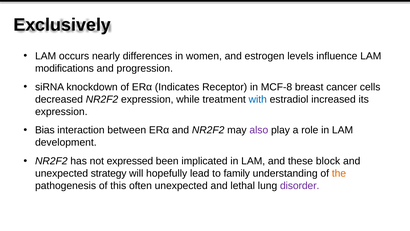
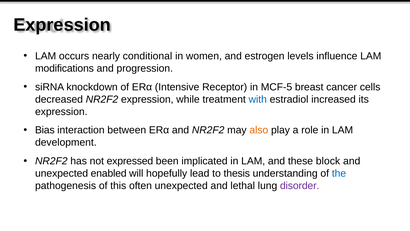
Exclusively: Exclusively -> Expression (62, 25)
differences: differences -> conditional (148, 56)
Indicates: Indicates -> Intensive (177, 87)
MCF-8: MCF-8 -> MCF-5 (276, 87)
also colour: purple -> orange (259, 130)
strategy: strategy -> enabled (109, 173)
family: family -> thesis (237, 173)
the colour: orange -> blue (339, 173)
